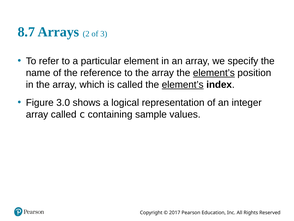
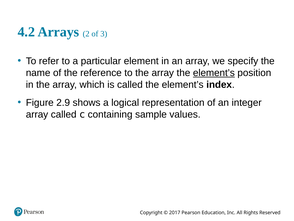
8.7: 8.7 -> 4.2 (26, 32)
element’s underline: present -> none (183, 84)
3.0: 3.0 -> 2.9 (63, 102)
